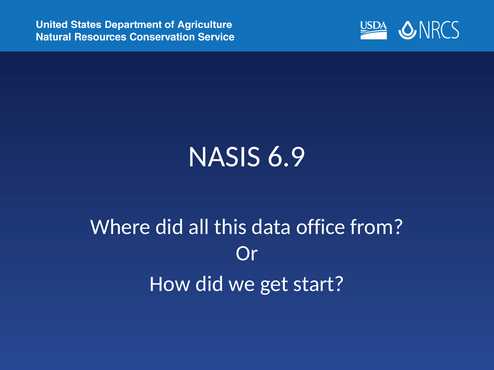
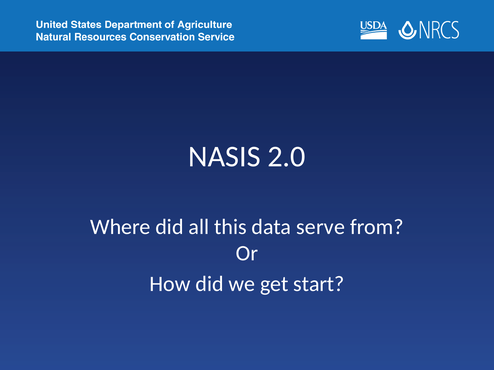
6.9: 6.9 -> 2.0 (286, 157)
office: office -> serve (321, 227)
